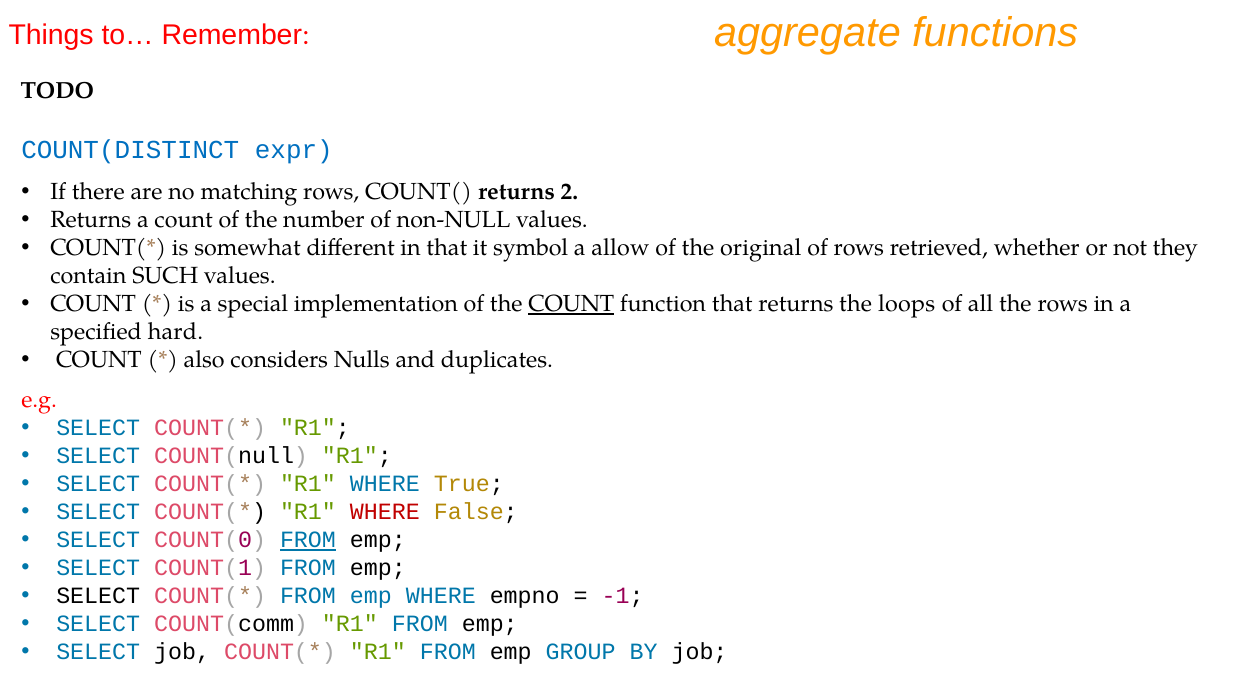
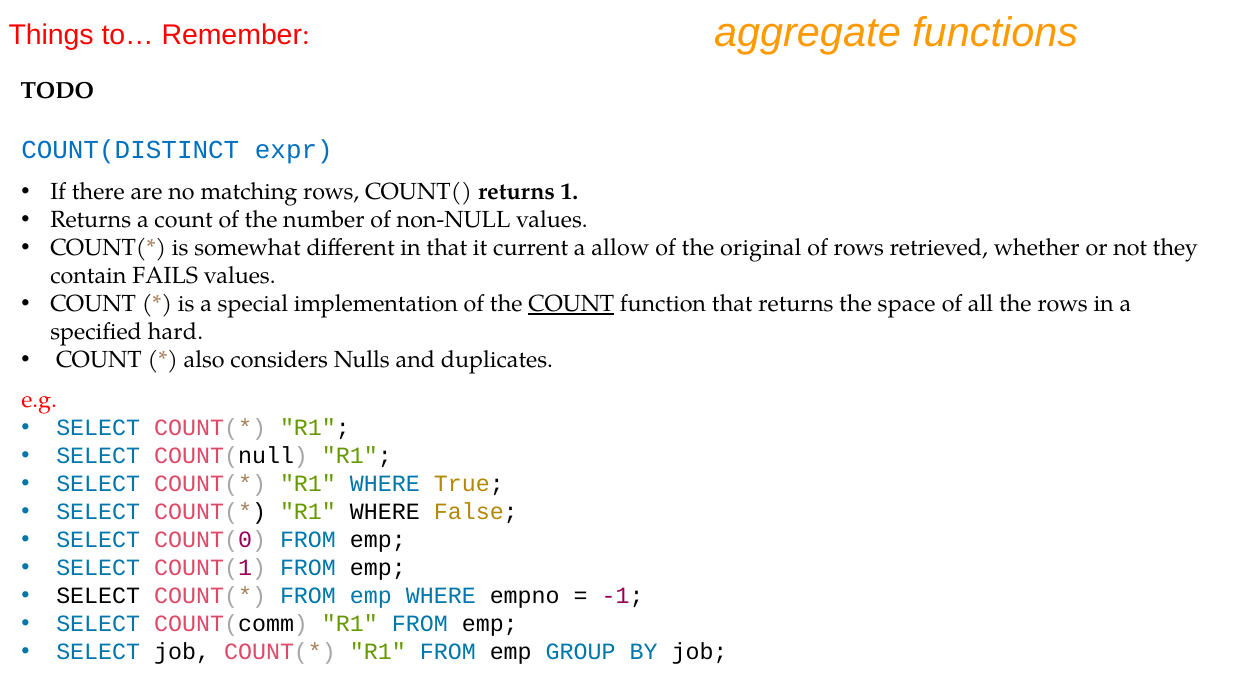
2: 2 -> 1 (569, 192)
symbol: symbol -> current (531, 248)
SUCH: SUCH -> FAILS (165, 276)
loops: loops -> space (907, 304)
WHERE colour: red -> black (385, 512)
FROM underline: present -> none (308, 540)
